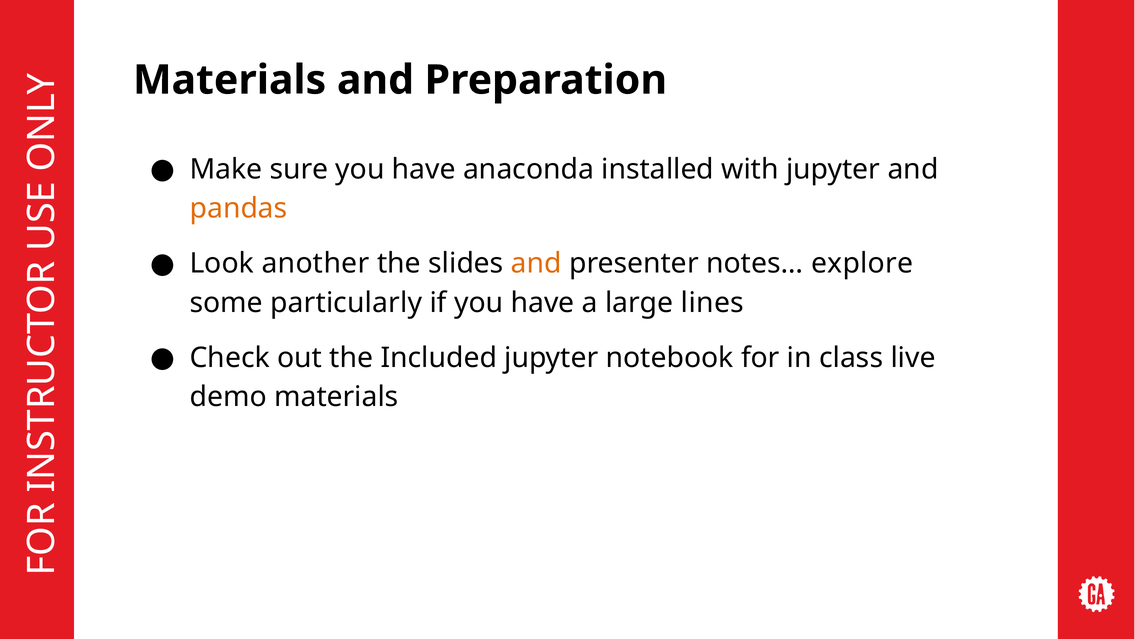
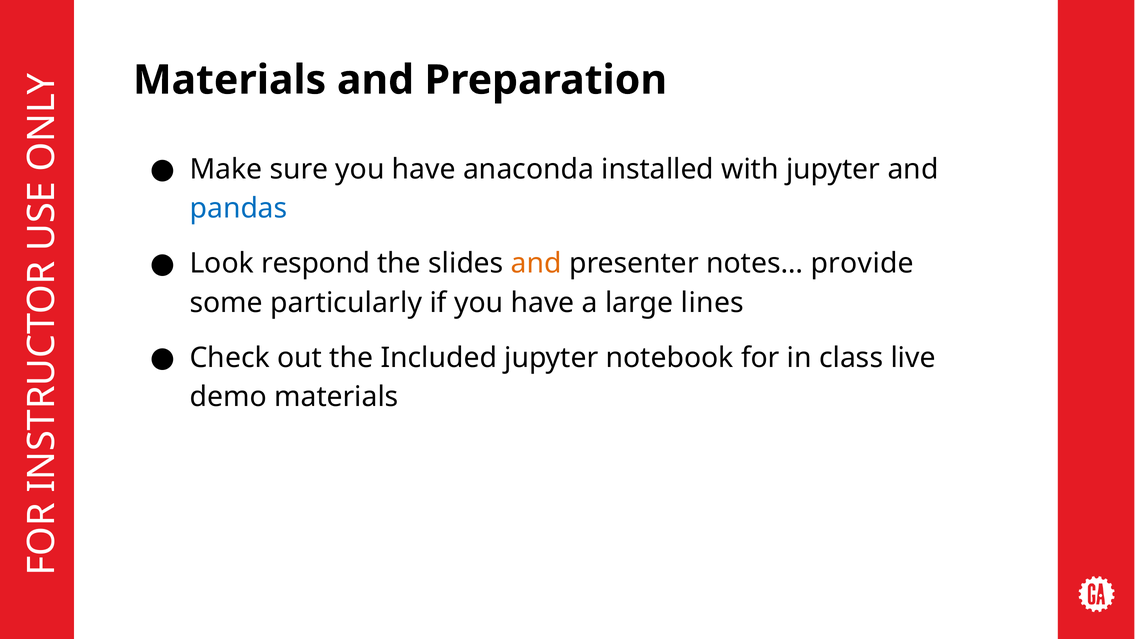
pandas colour: orange -> blue (239, 208)
another: another -> respond (316, 263)
explore: explore -> provide (862, 263)
